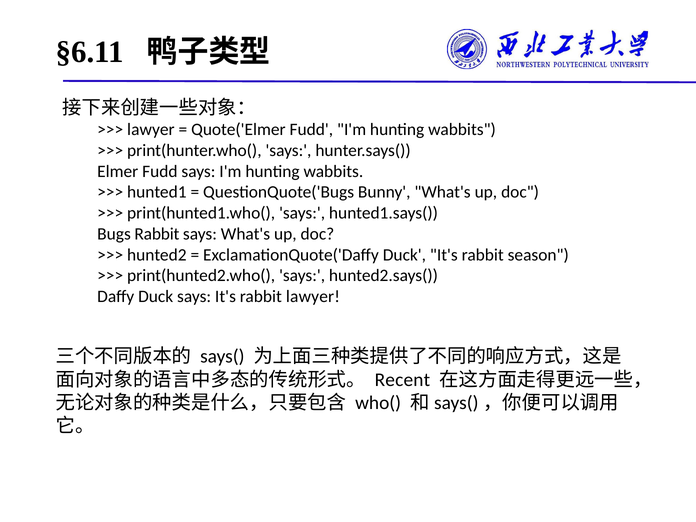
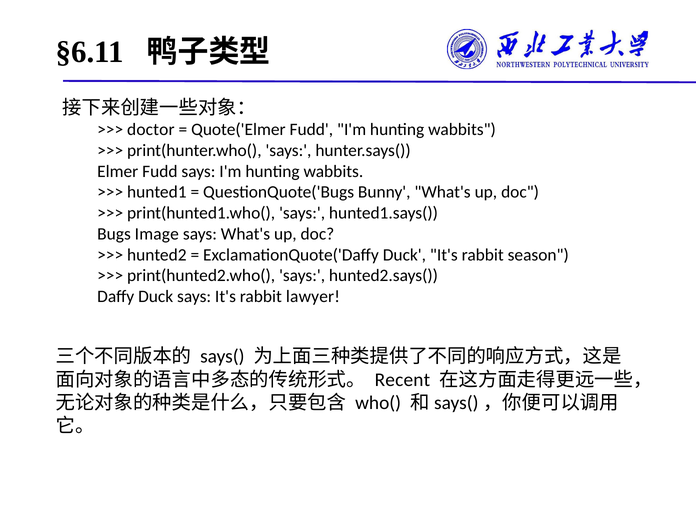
lawyer: lawyer -> doctor (151, 130)
Bugs Rabbit: Rabbit -> Image (157, 234)
